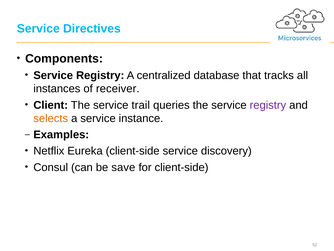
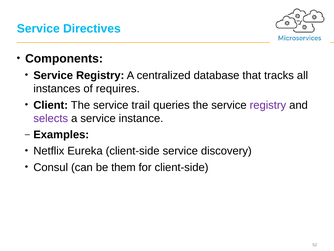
receiver: receiver -> requires (118, 89)
selects colour: orange -> purple (51, 118)
save: save -> them (123, 167)
